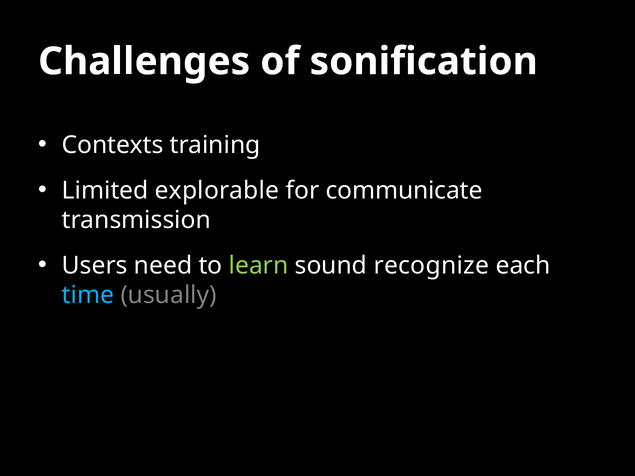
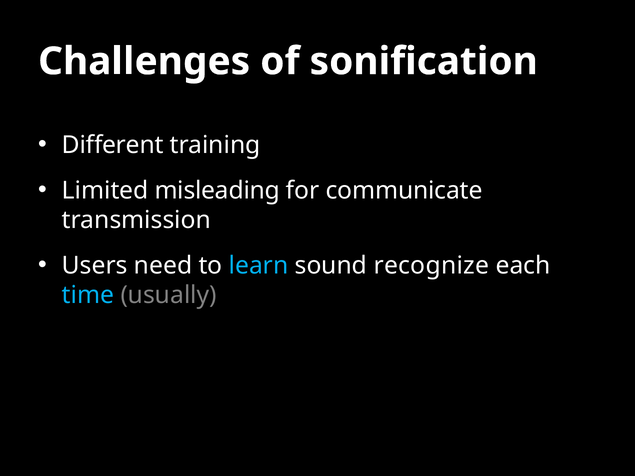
Contexts: Contexts -> Different (113, 145)
explorable: explorable -> misleading (217, 191)
learn colour: light green -> light blue (259, 266)
